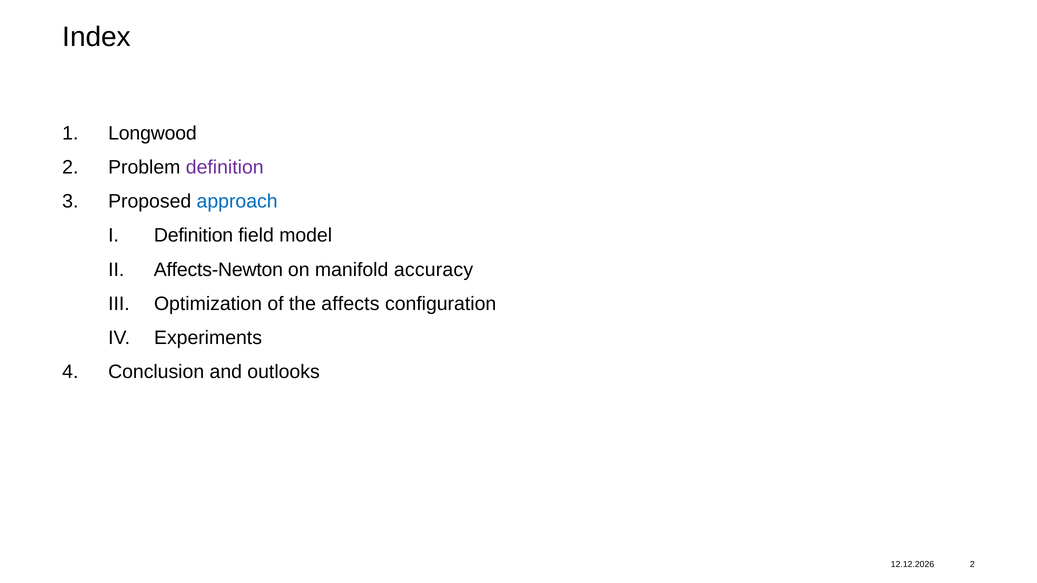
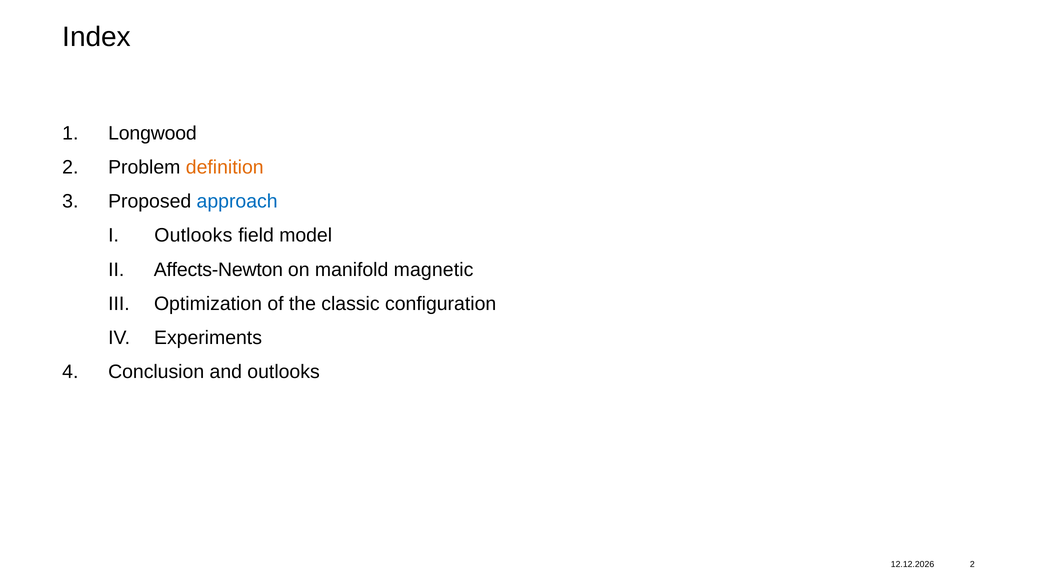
definition colour: purple -> orange (225, 167)
Definition: Definition -> Outlooks (193, 236)
accuracy: accuracy -> magnetic (434, 270)
affects: affects -> classic (350, 304)
